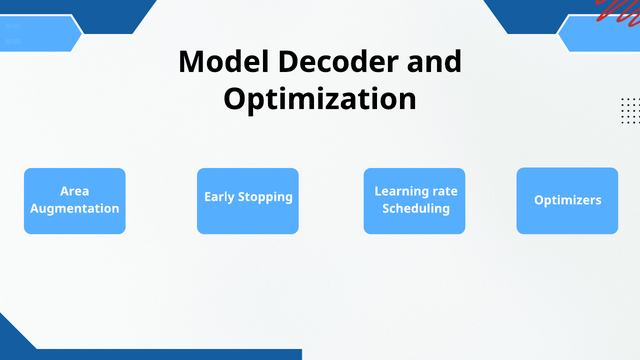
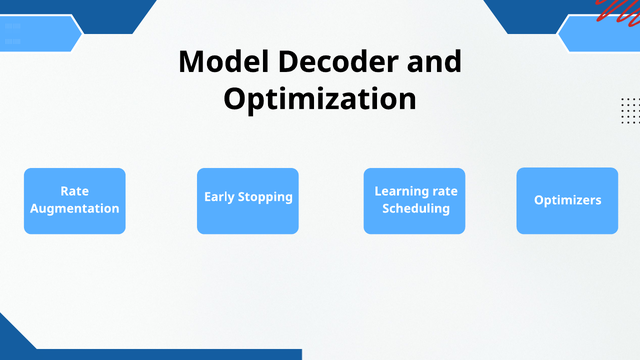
Area: Area -> Rate (75, 191)
